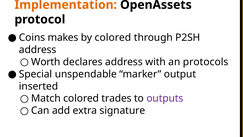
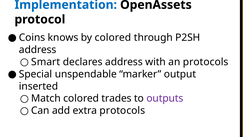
Implementation colour: orange -> blue (66, 5)
makes: makes -> knows (63, 37)
Worth: Worth -> Smart (46, 62)
extra signature: signature -> protocols (122, 110)
